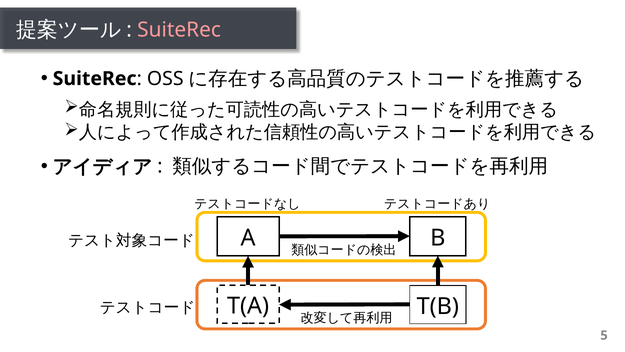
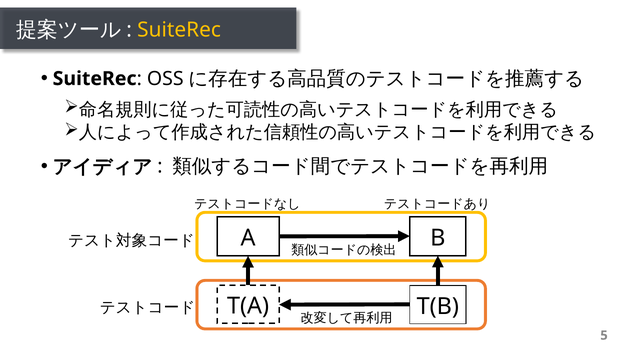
SuiteRec colour: pink -> yellow (179, 30)
